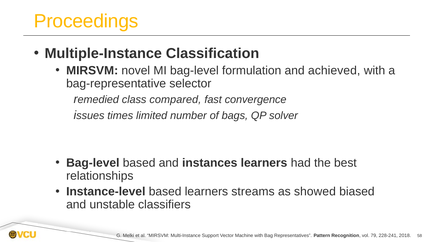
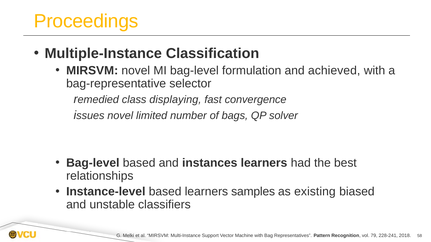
compared: compared -> displaying (175, 100)
issues times: times -> novel (120, 116)
streams: streams -> samples (253, 192)
showed: showed -> existing (315, 192)
